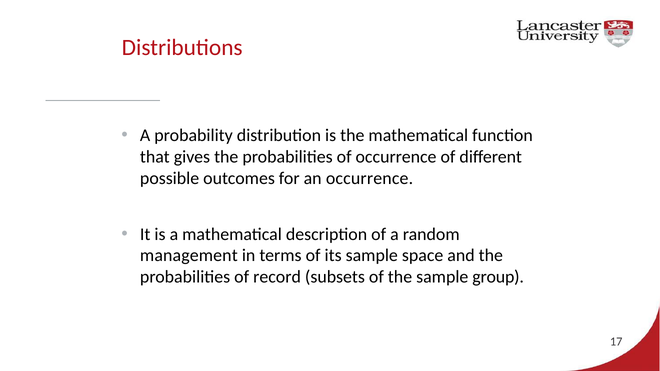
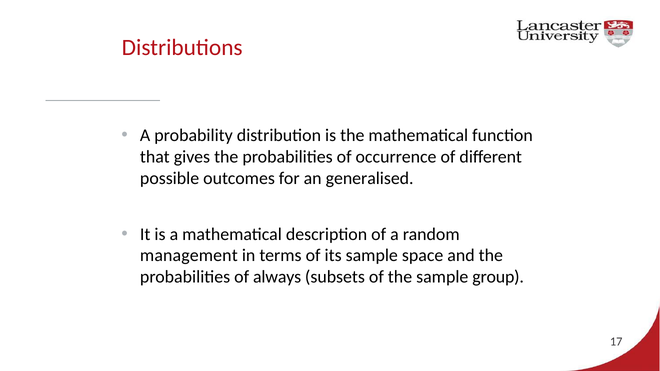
an occurrence: occurrence -> generalised (370, 178)
record: record -> always (277, 277)
